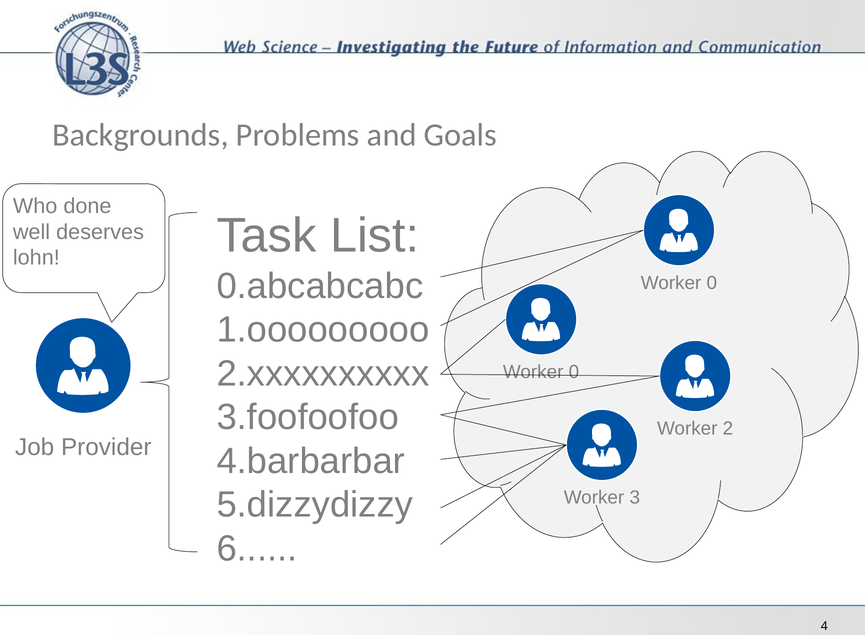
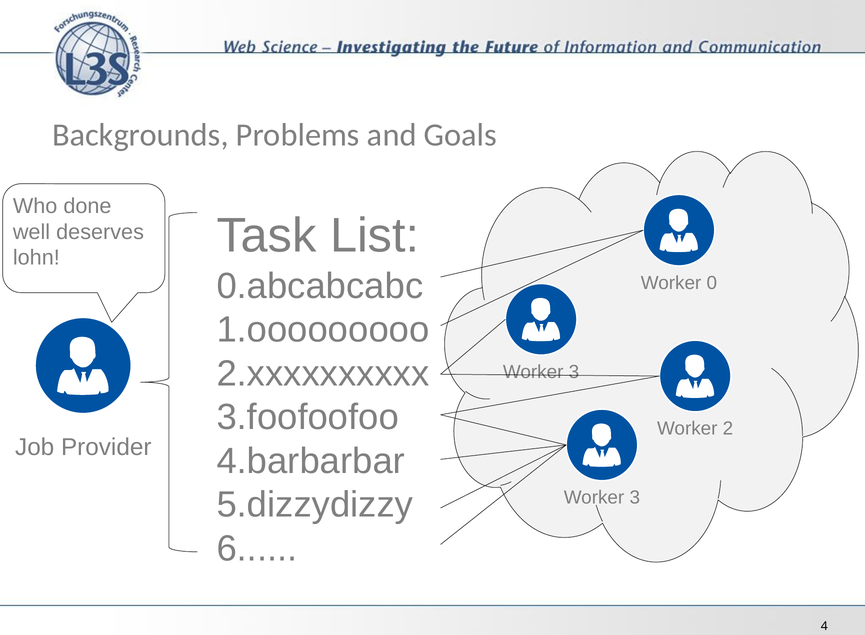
0: 0 -> 3 (574, 372)
